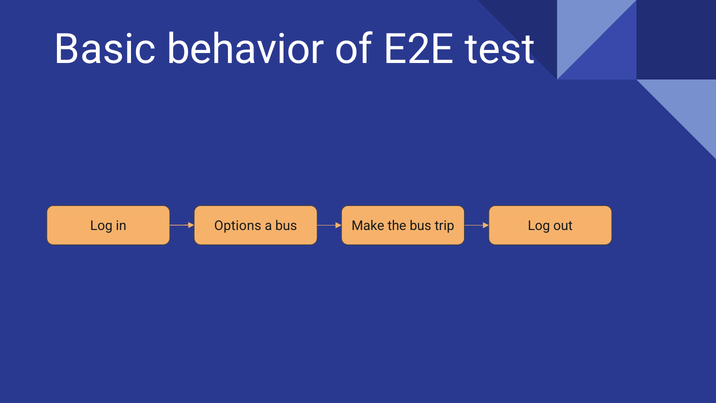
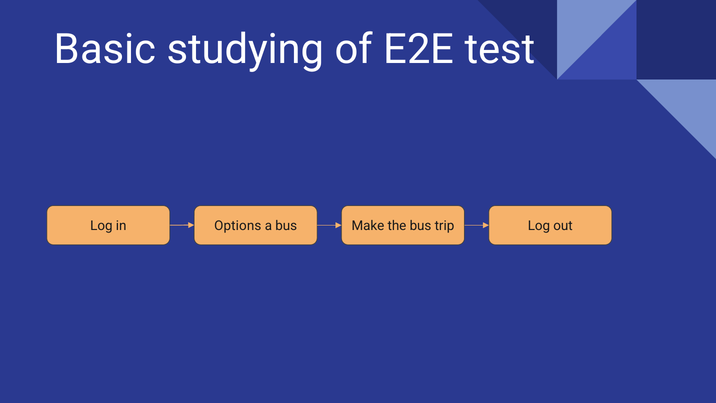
behavior: behavior -> studying (245, 50)
